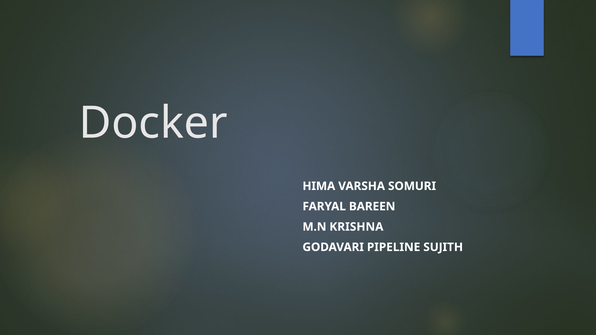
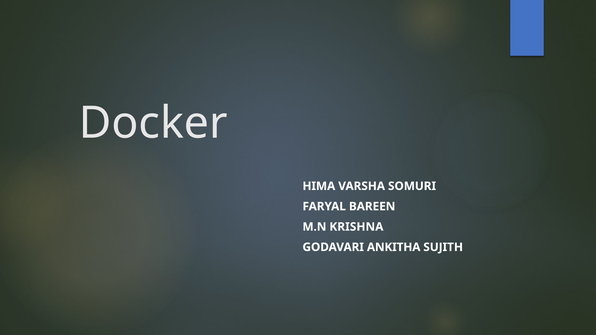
PIPELINE: PIPELINE -> ANKITHA (394, 247)
